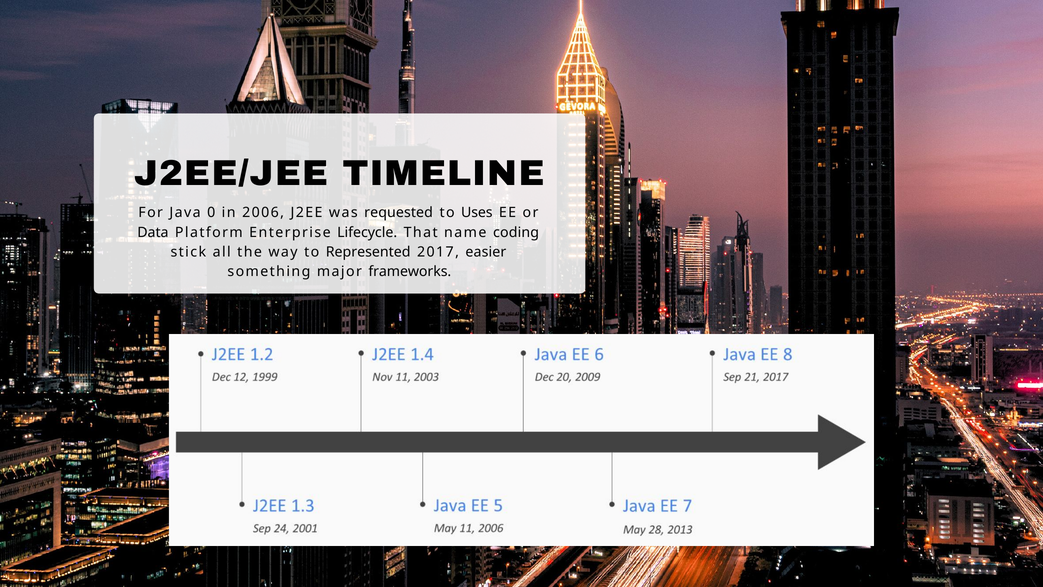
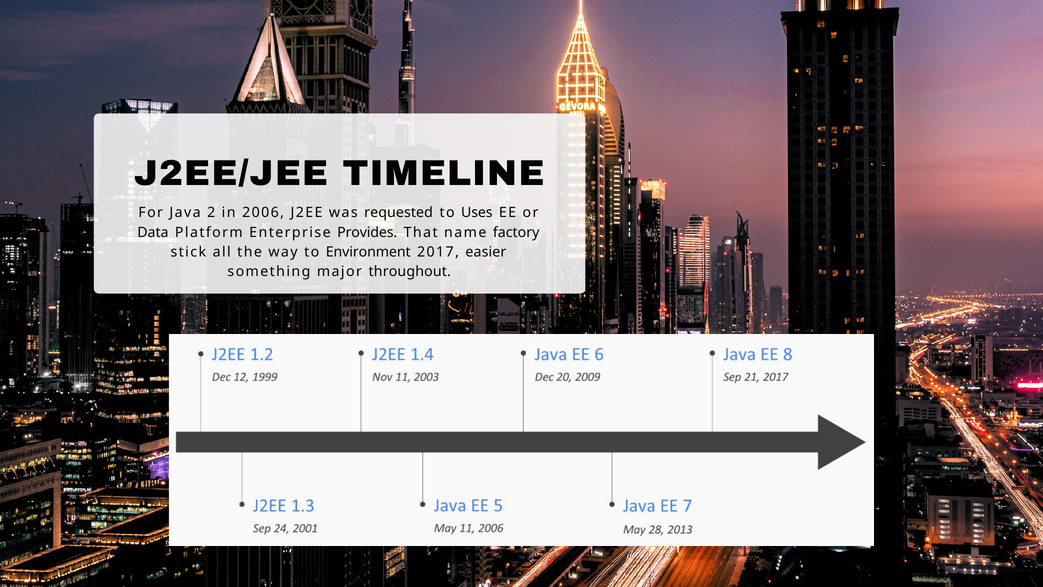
0: 0 -> 2 (211, 213)
Lifecycle: Lifecycle -> Provides (367, 232)
coding: coding -> factory (516, 232)
Represented: Represented -> Environment (368, 252)
frameworks: frameworks -> throughout (410, 272)
